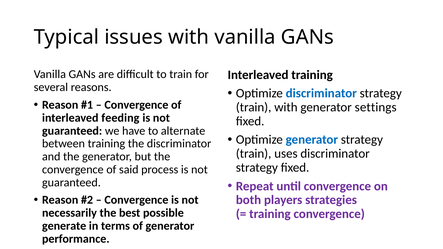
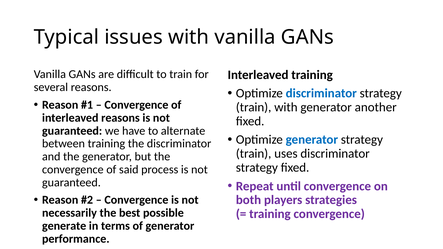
settings: settings -> another (376, 107)
interleaved feeding: feeding -> reasons (120, 118)
